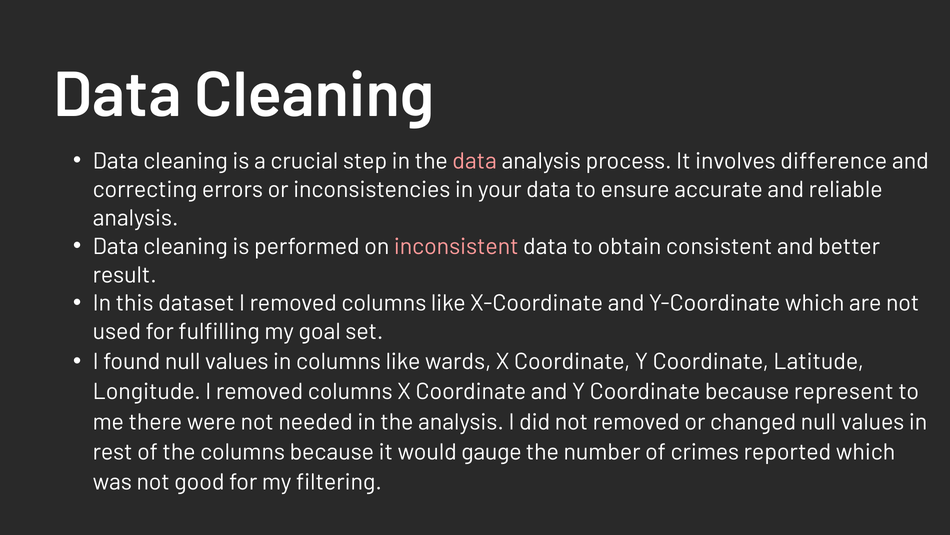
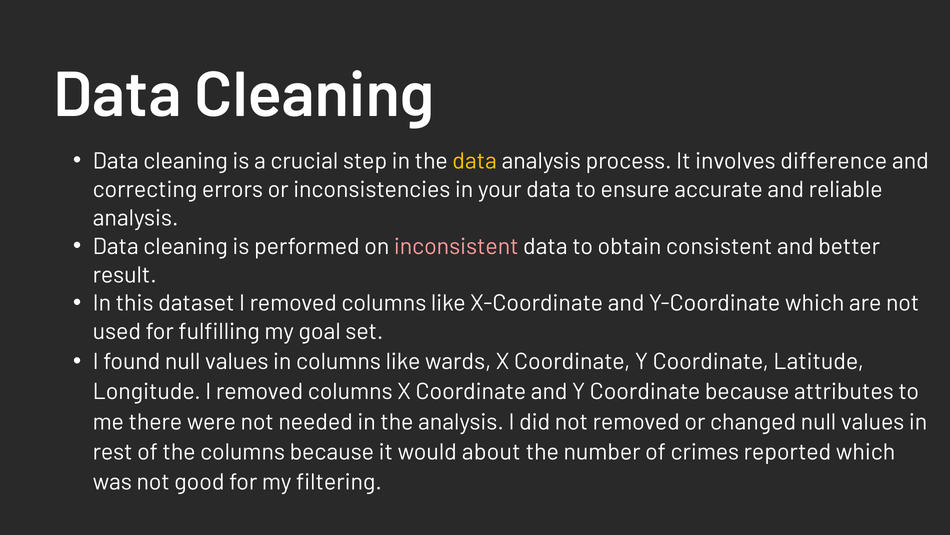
data colour: pink -> yellow (475, 161)
represent: represent -> attributes (844, 391)
gauge: gauge -> about (491, 451)
